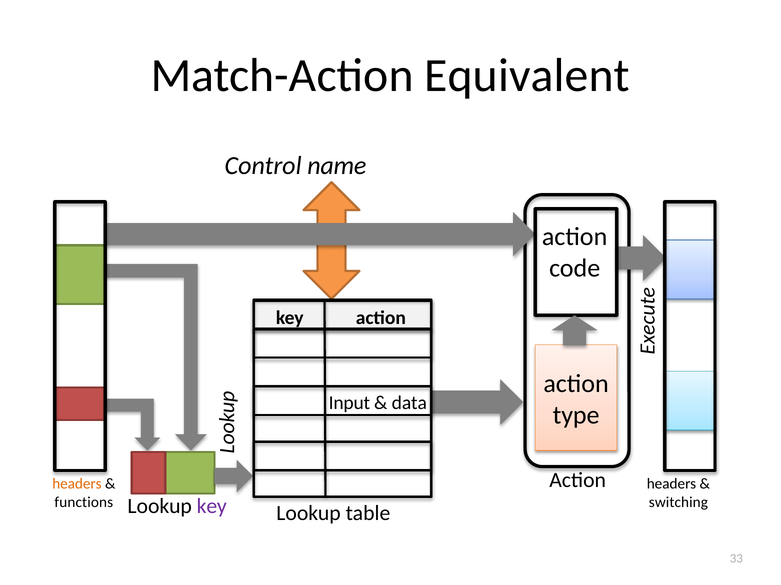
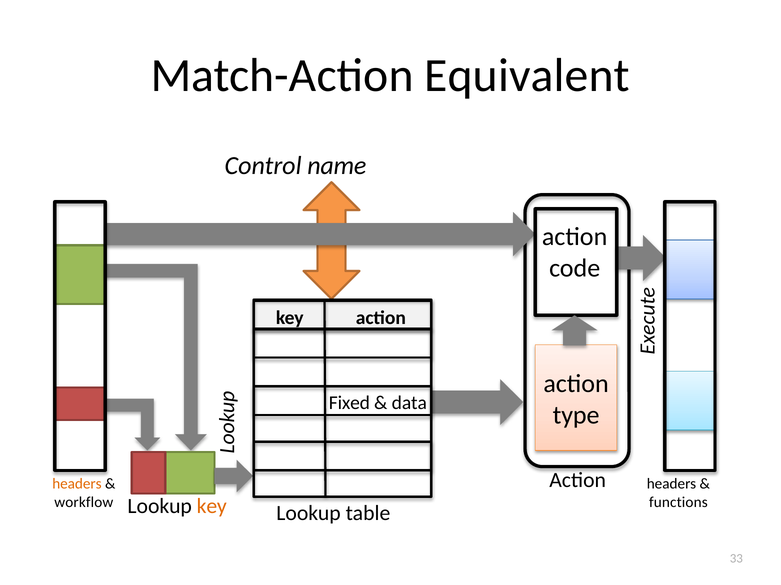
Input: Input -> Fixed (349, 403)
functions: functions -> workflow (84, 503)
switching: switching -> functions (678, 503)
key colour: purple -> orange (212, 507)
